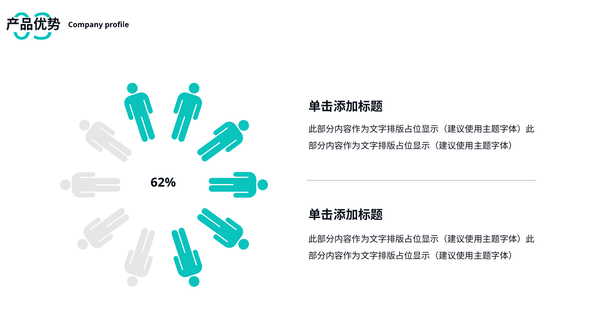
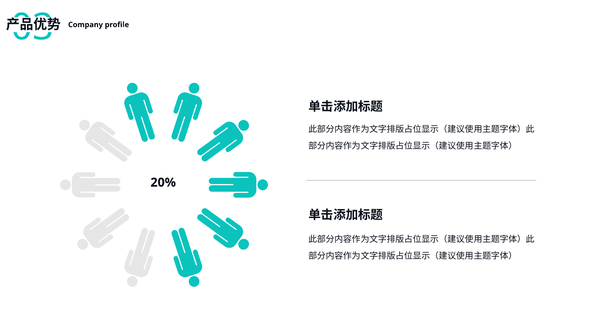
62%: 62% -> 20% (163, 182)
